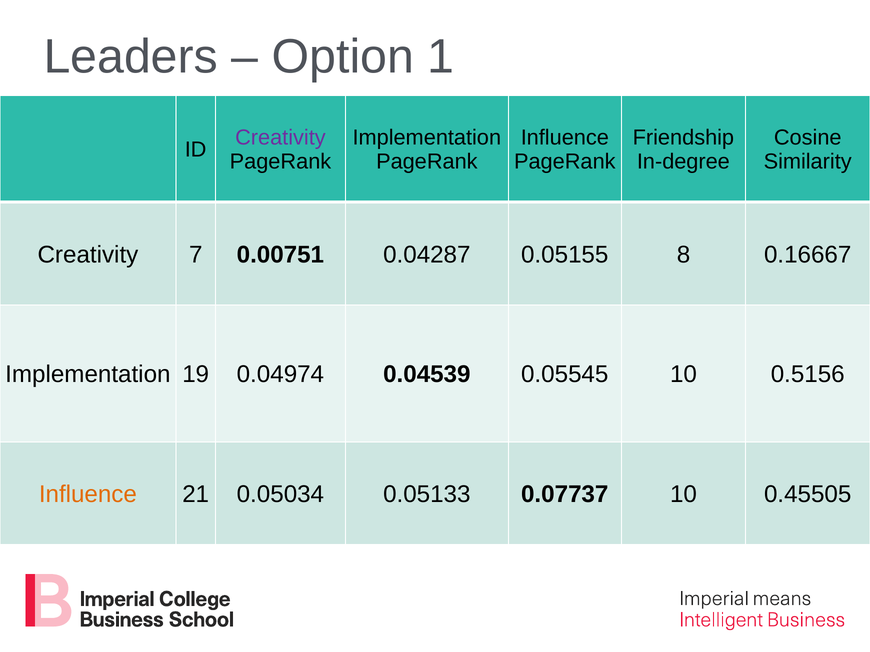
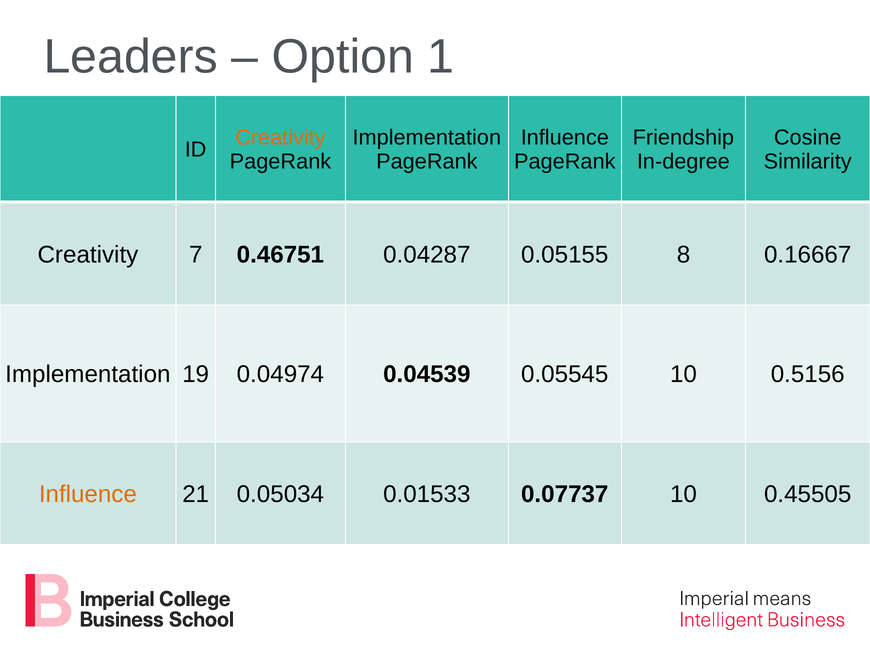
Creativity colour: purple -> orange (280, 138)
0.00751: 0.00751 -> 0.46751 (280, 255)
0.05133: 0.05133 -> 0.01533 (427, 495)
